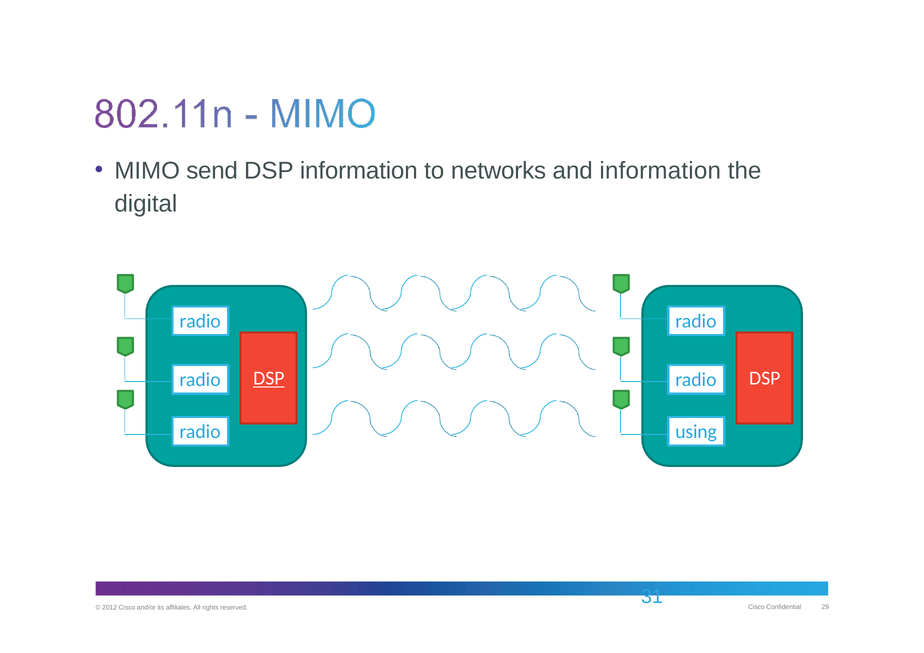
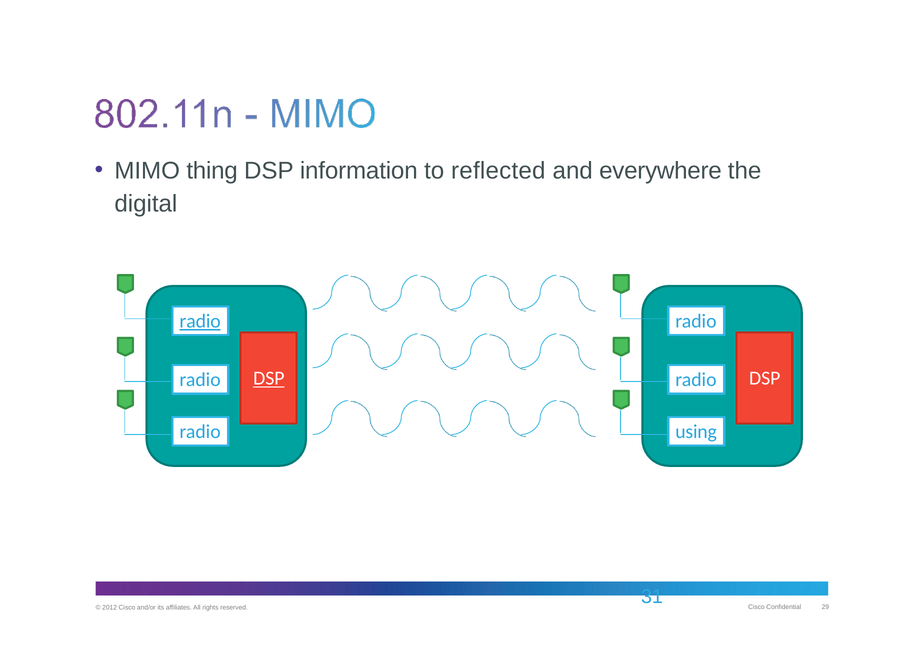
send: send -> thing (212, 171)
networks: networks -> reflected (498, 171)
and information: information -> everywhere (660, 171)
radio underline: none -> present (200, 321)
